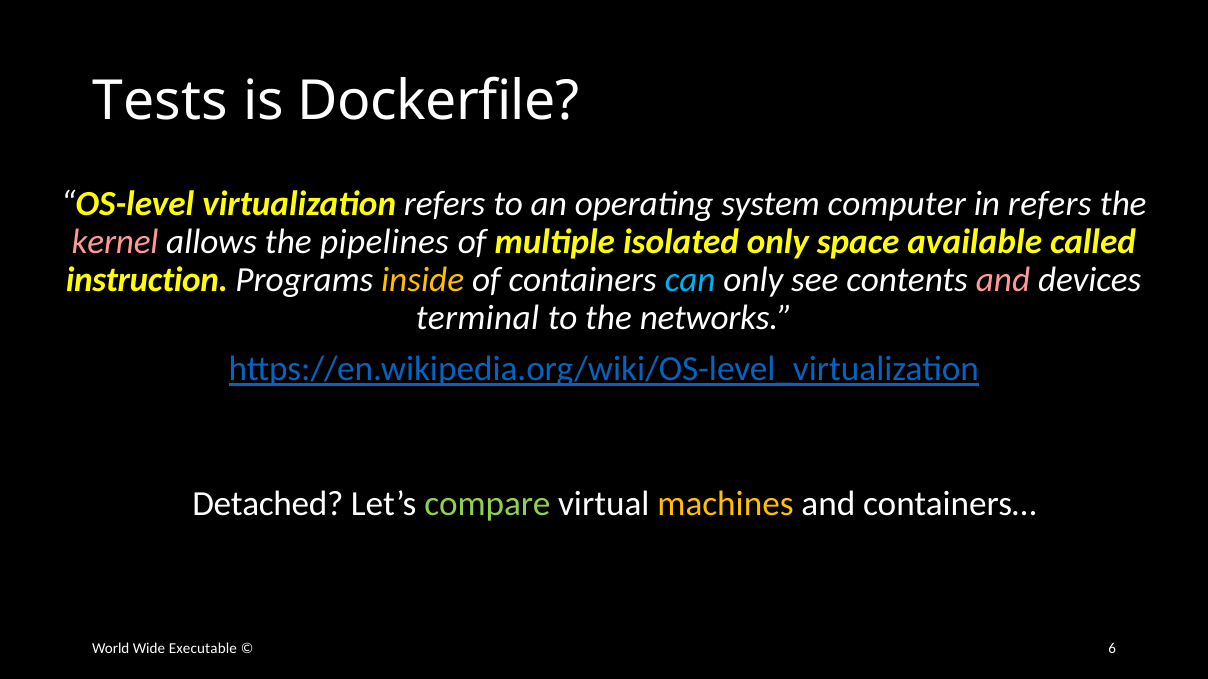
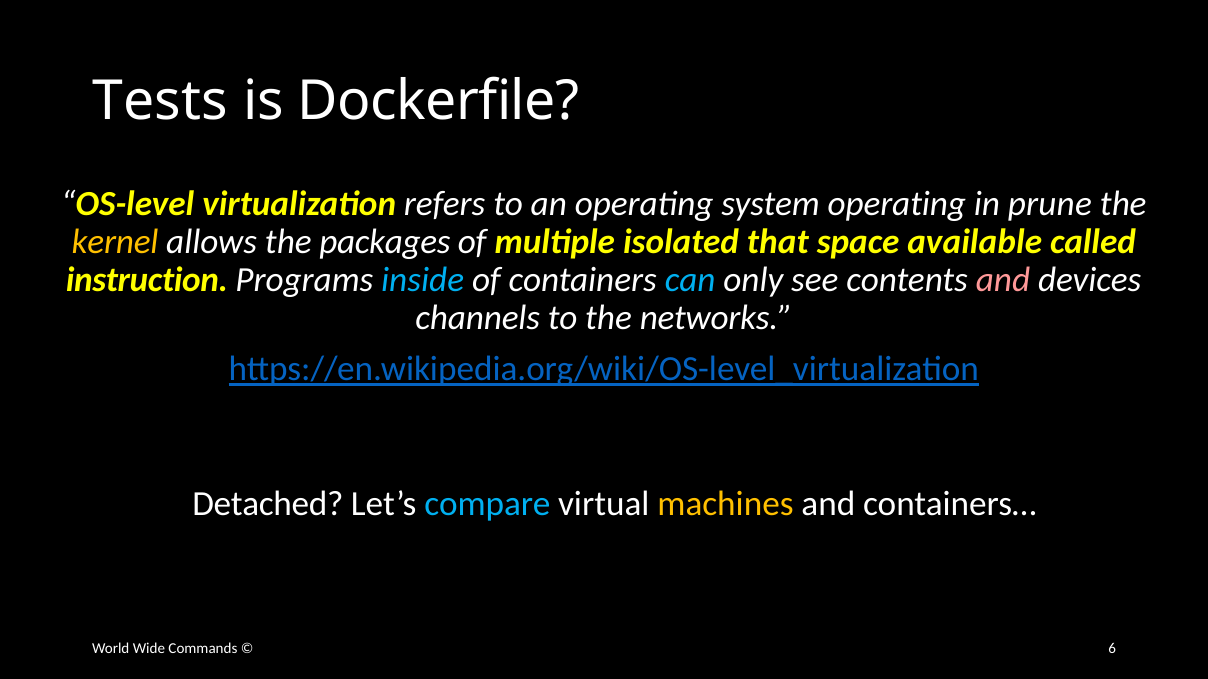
system computer: computer -> operating (897, 204)
in refers: refers -> prune (1050, 204)
kernel colour: pink -> yellow (115, 242)
pipelines: pipelines -> packages (385, 242)
isolated only: only -> that (778, 242)
inside colour: yellow -> light blue (423, 280)
terminal: terminal -> channels (478, 318)
compare colour: light green -> light blue (487, 504)
Executable: Executable -> Commands (203, 649)
